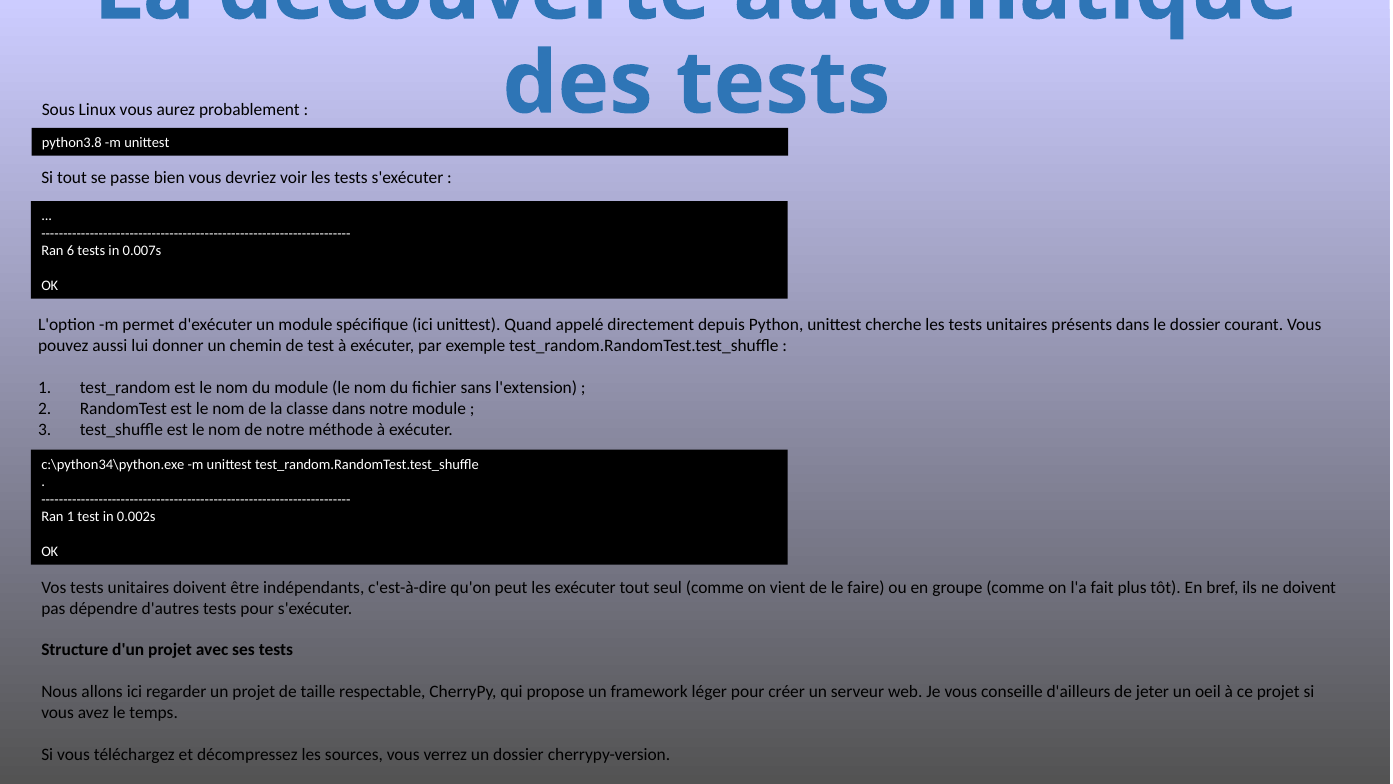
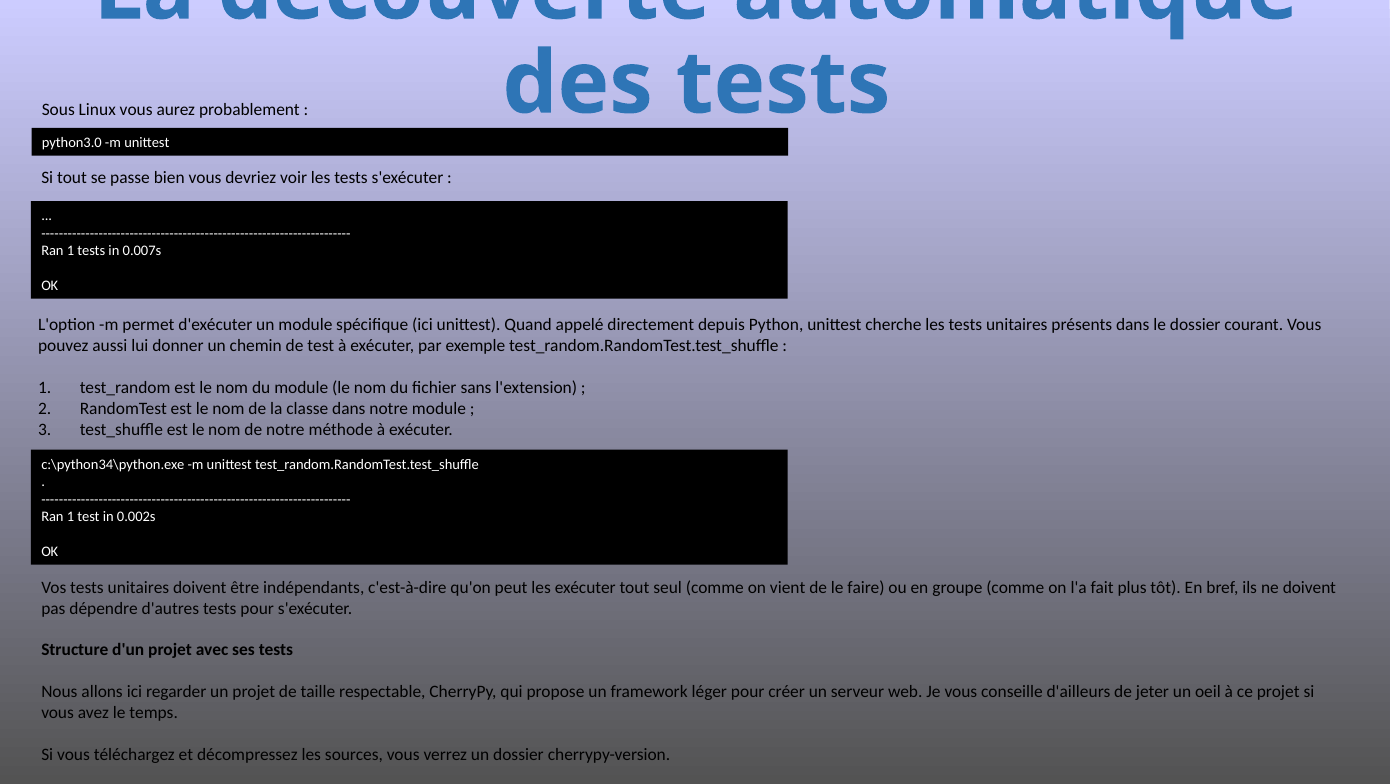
python3.8: python3.8 -> python3.0 (72, 143)
6: 6 -> 1 (70, 251)
